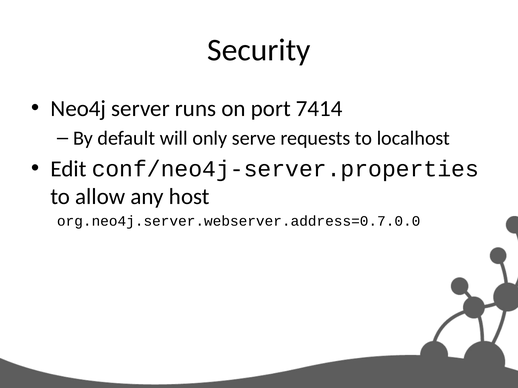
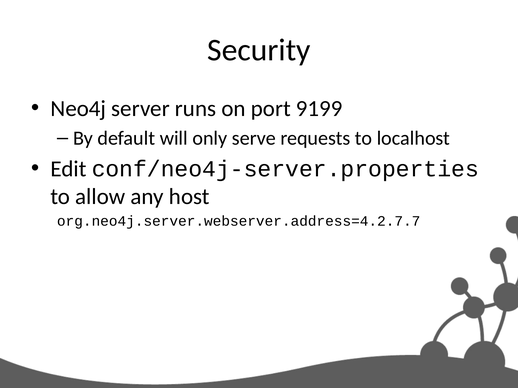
7414: 7414 -> 9199 (319, 109)
org.neo4j.server.webserver.address=0.7.0.0: org.neo4j.server.webserver.address=0.7.0.0 -> org.neo4j.server.webserver.address=4.2.7.7 (239, 221)
